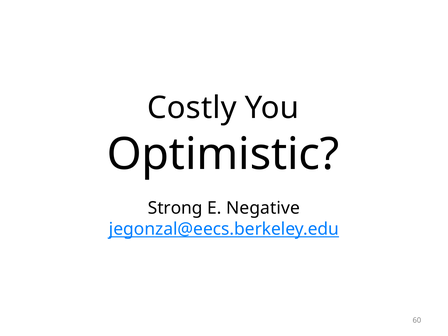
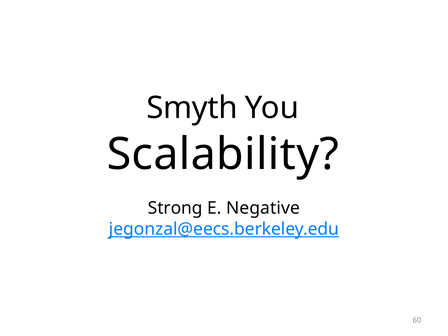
Costly: Costly -> Smyth (192, 108)
Optimistic: Optimistic -> Scalability (223, 154)
